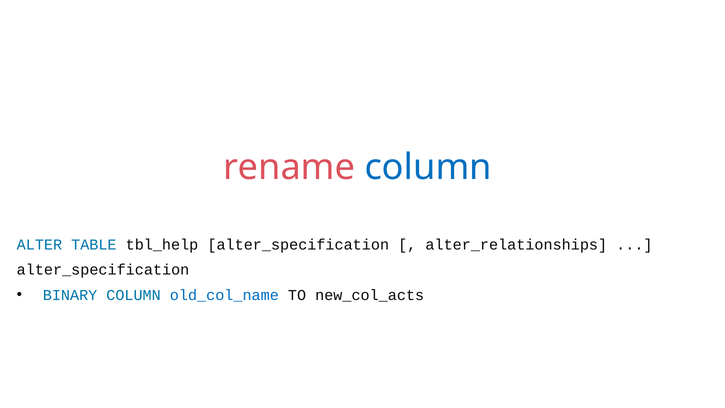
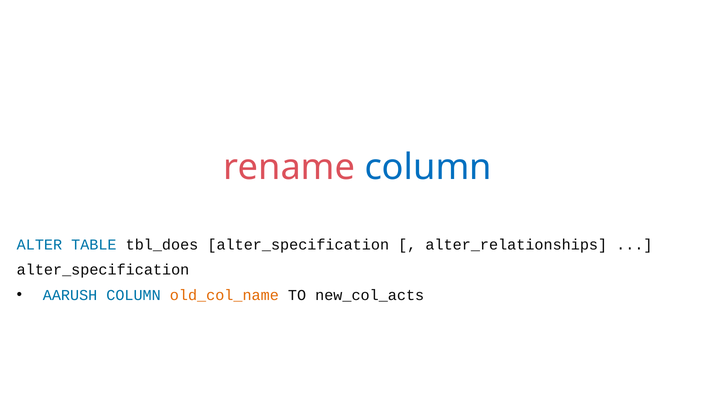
tbl_help: tbl_help -> tbl_does (162, 244)
BINARY: BINARY -> AARUSH (70, 295)
old_col_name colour: blue -> orange (224, 295)
